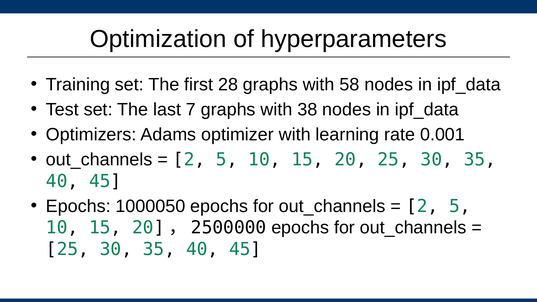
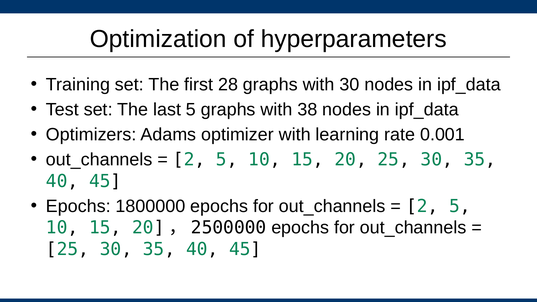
with 58: 58 -> 30 (349, 84)
last 7: 7 -> 5 (191, 110)
1000050: 1000050 -> 1800000 (150, 206)
